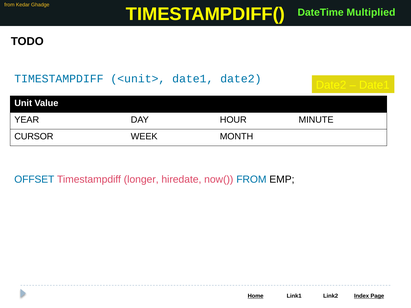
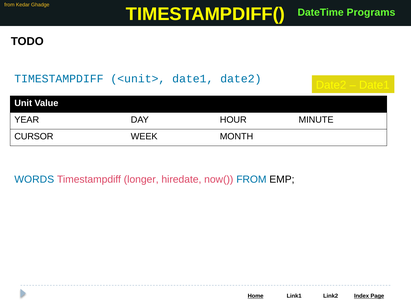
Multiplied: Multiplied -> Programs (371, 12)
OFFSET: OFFSET -> WORDS (34, 179)
